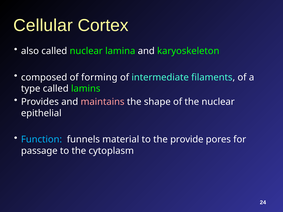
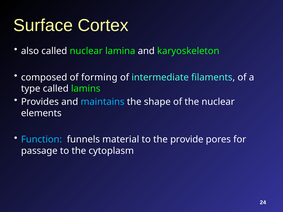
Cellular: Cellular -> Surface (43, 25)
maintains colour: pink -> light blue (103, 102)
epithelial: epithelial -> elements (41, 113)
